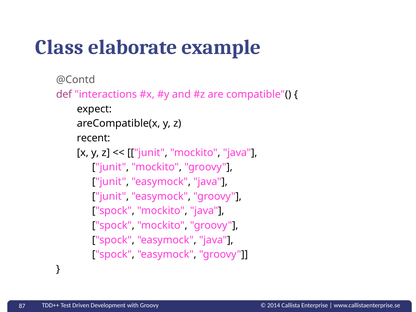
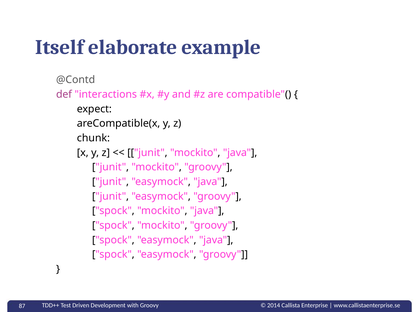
Class: Class -> Itself (59, 47)
recent: recent -> chunk (93, 138)
